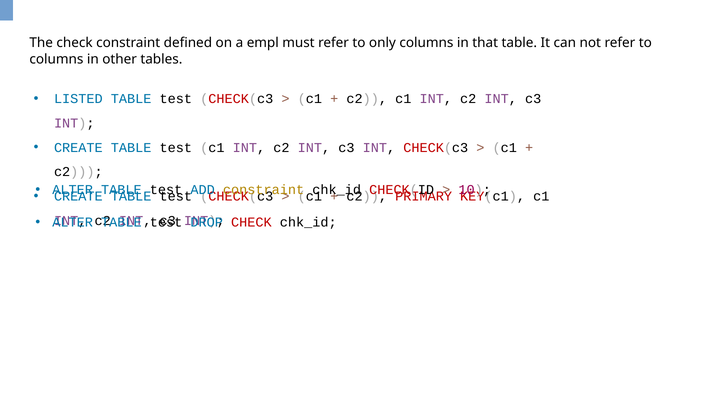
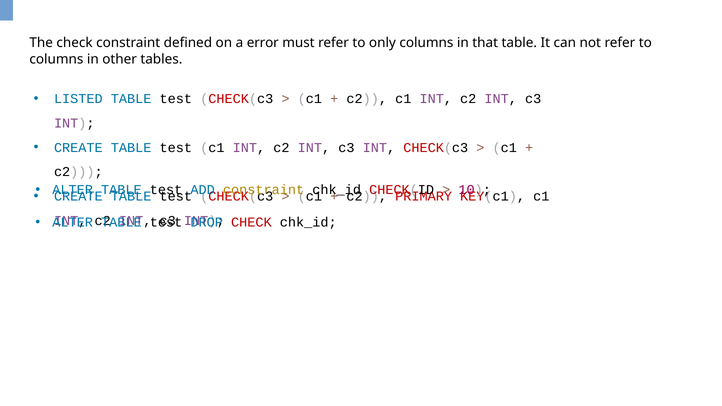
empl: empl -> error (263, 43)
